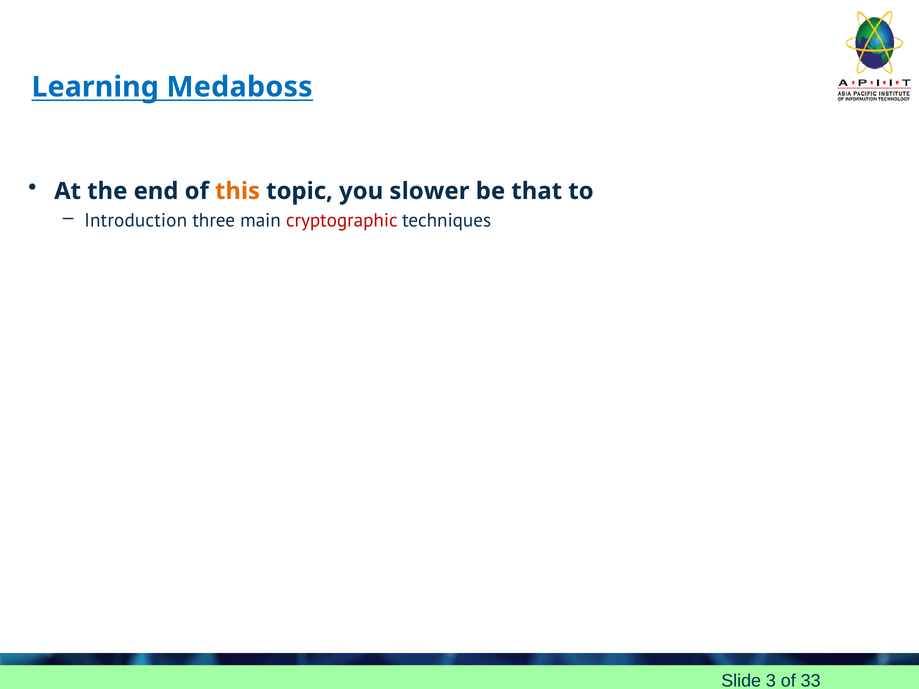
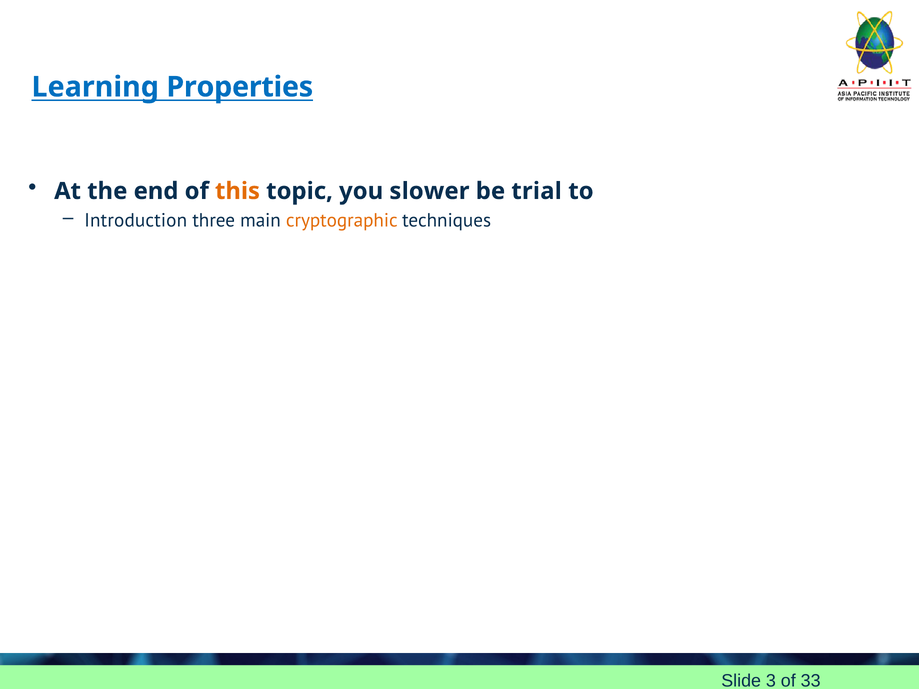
Medaboss: Medaboss -> Properties (240, 87)
that: that -> trial (537, 191)
cryptographic colour: red -> orange (342, 221)
